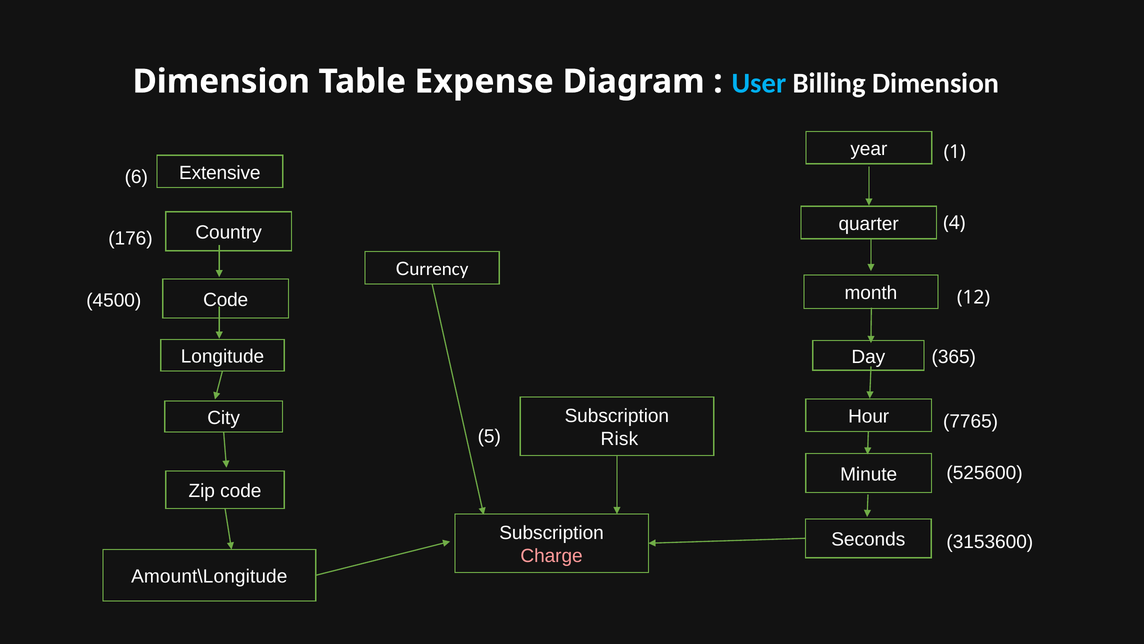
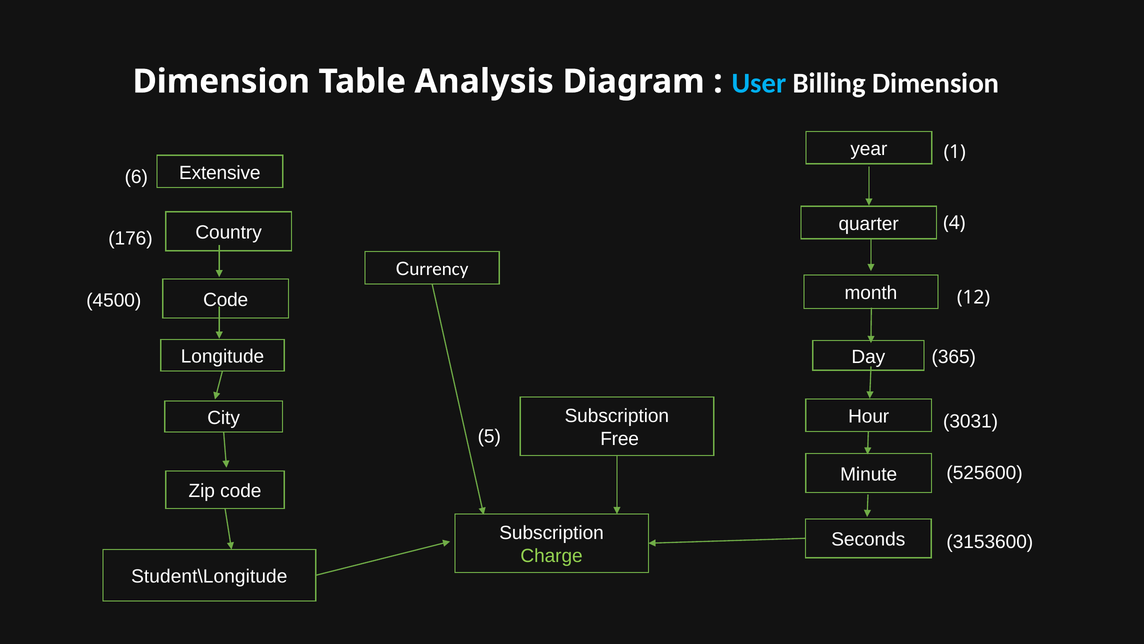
Expense: Expense -> Analysis (484, 81)
7765: 7765 -> 3031 (971, 421)
Risk: Risk -> Free (620, 439)
Charge colour: pink -> light green (552, 556)
Amount\Longitude: Amount\Longitude -> Student\Longitude (209, 576)
